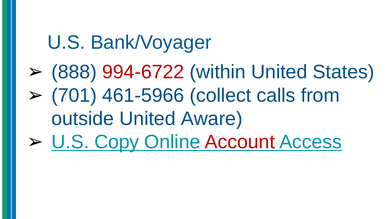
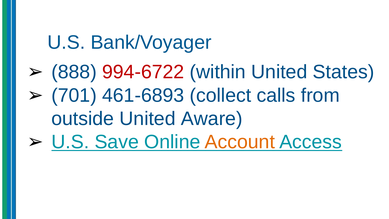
461-5966: 461-5966 -> 461-6893 (143, 95)
Copy: Copy -> Save (117, 142)
Account colour: red -> orange (240, 142)
